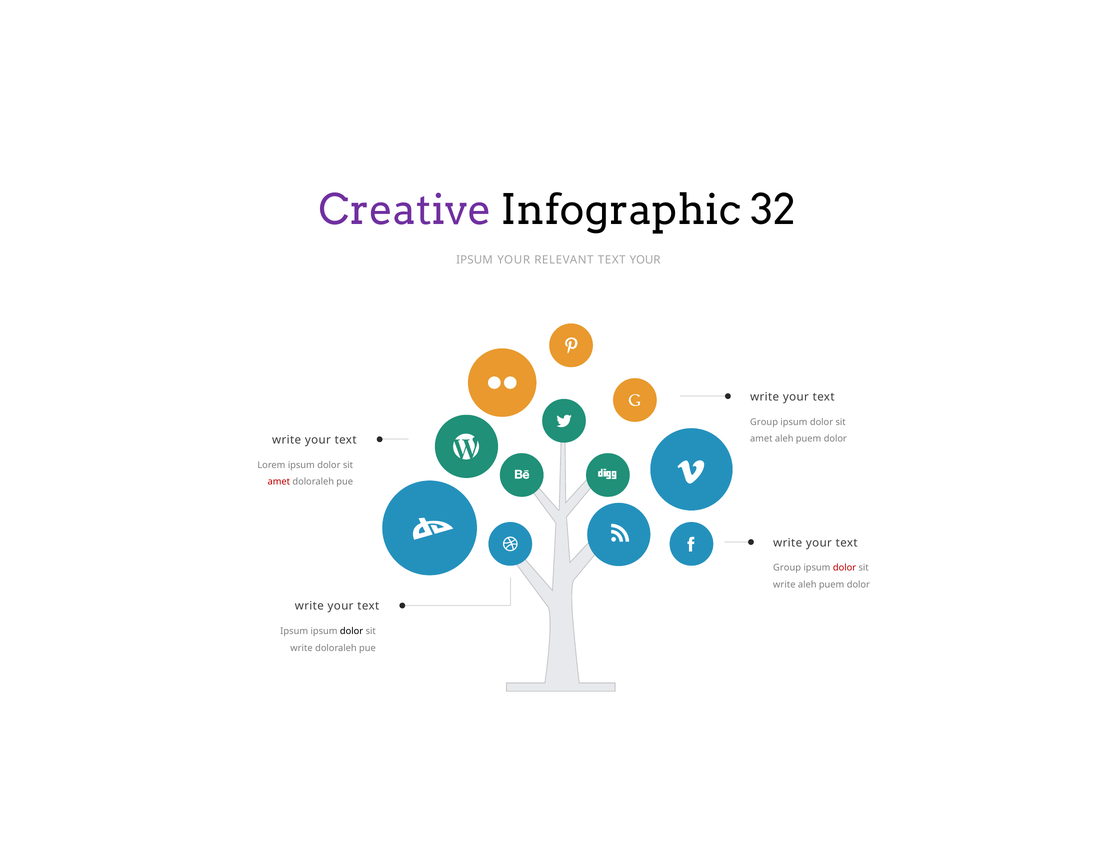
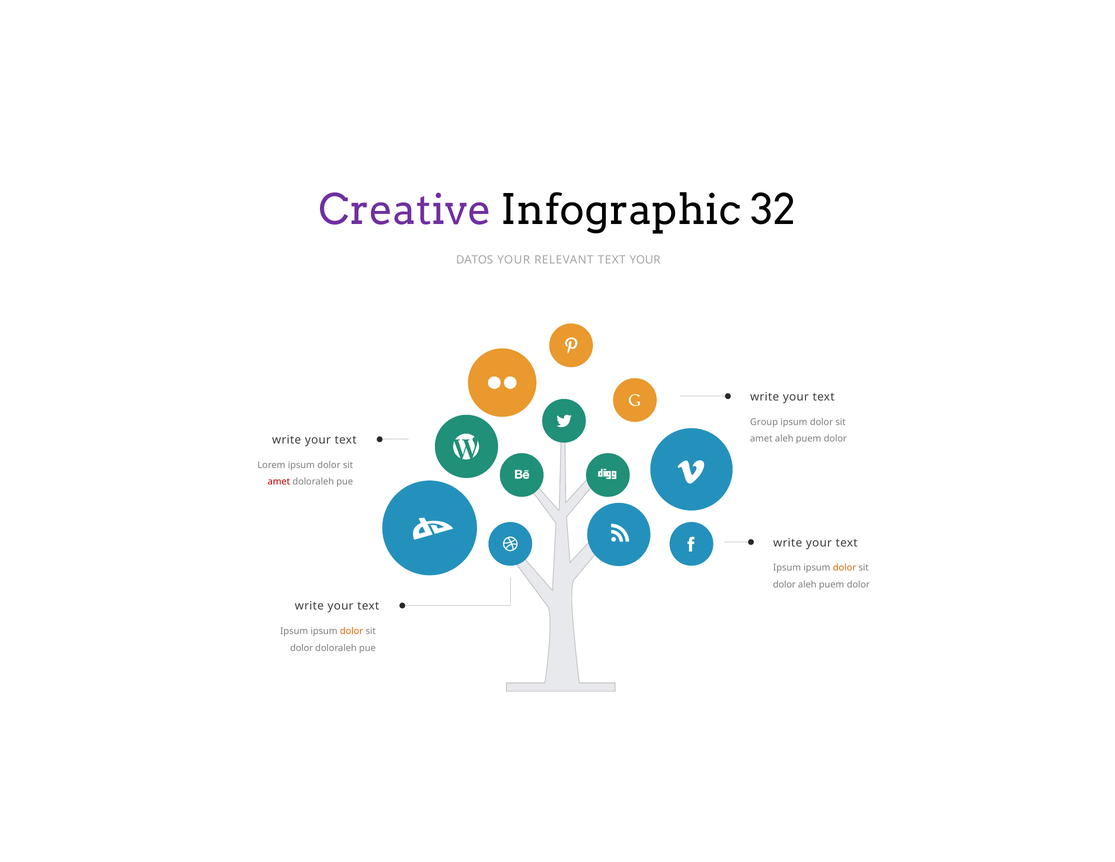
IPSUM: IPSUM -> DATOS (475, 260)
Group: Group -> Ipsum (787, 568)
dolor colour: red -> orange (845, 568)
write: write -> dolor (784, 584)
dolor colour: black -> orange (352, 631)
write: write -> dolor (302, 648)
